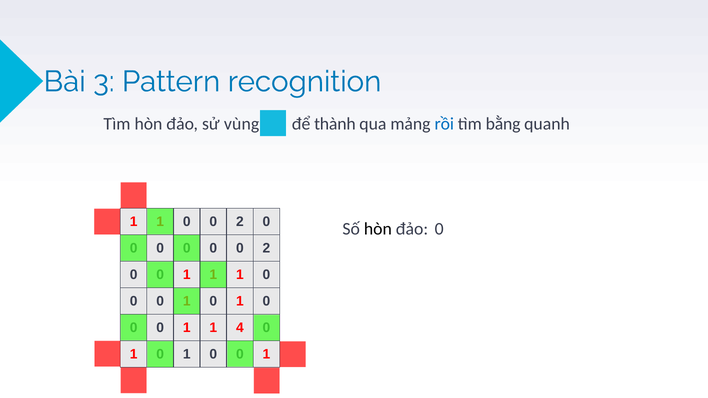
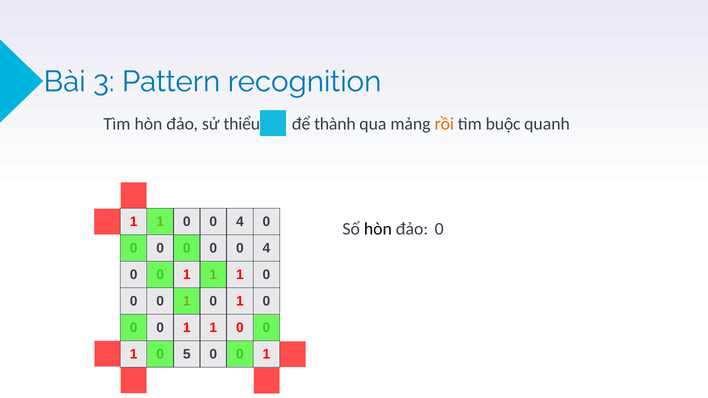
vùng: vùng -> thiểu (242, 124)
rồi colour: blue -> orange (444, 124)
bằng: bằng -> buộc (503, 124)
2: 2 -> 4 (240, 222)
2: 2 -> 4 (266, 248)
0 1 1 4: 4 -> 0 (240, 328)
1: 1 -> 5 (187, 355)
